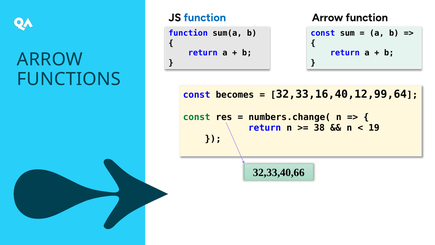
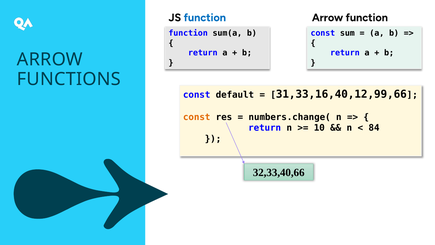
becomes: becomes -> default (235, 95)
32,33,16,40,12,99,64: 32,33,16,40,12,99,64 -> 31,33,16,40,12,99,66 (341, 94)
const colour: green -> orange (197, 117)
38: 38 -> 10 (319, 128)
19: 19 -> 84 (374, 128)
